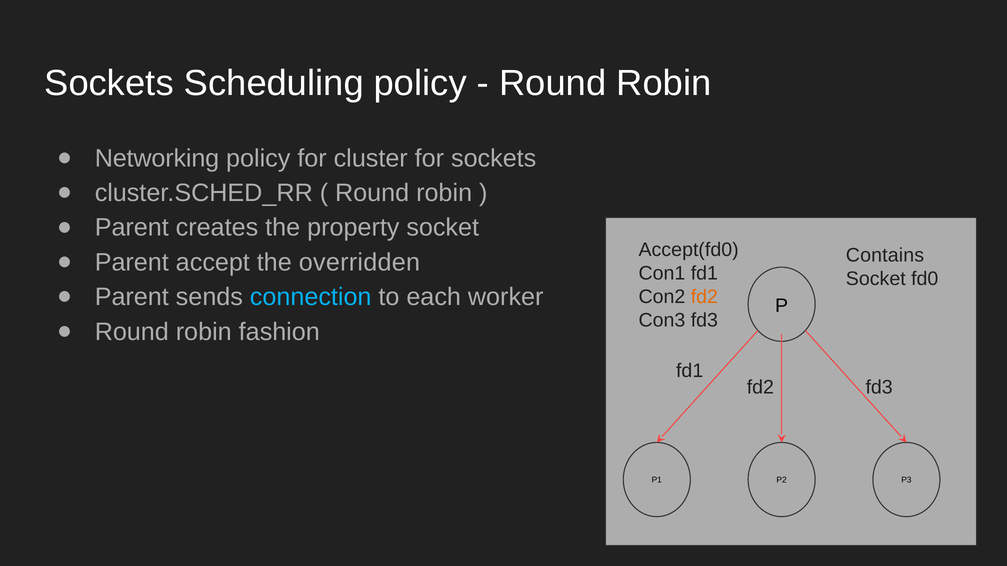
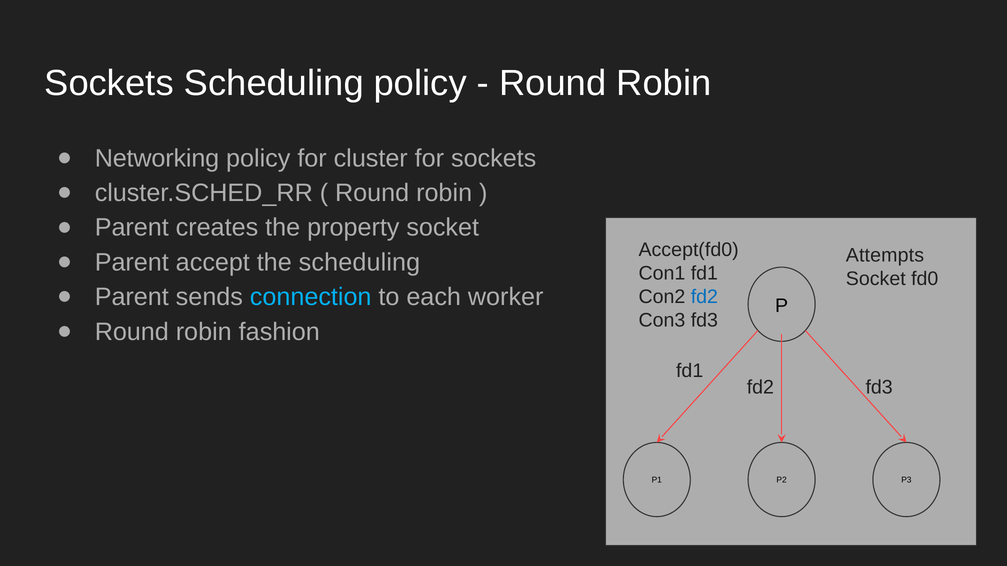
Contains: Contains -> Attempts (885, 256)
the overridden: overridden -> scheduling (359, 263)
fd2 colour: orange -> blue (704, 297)
